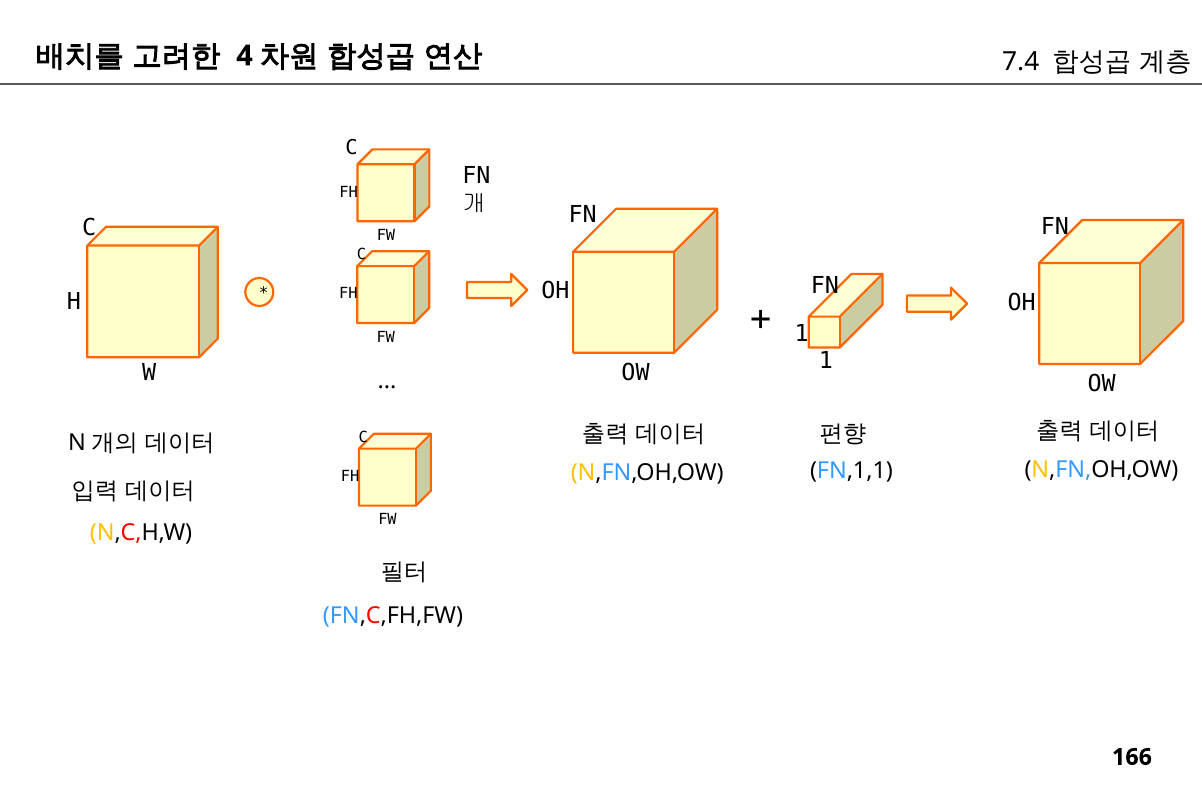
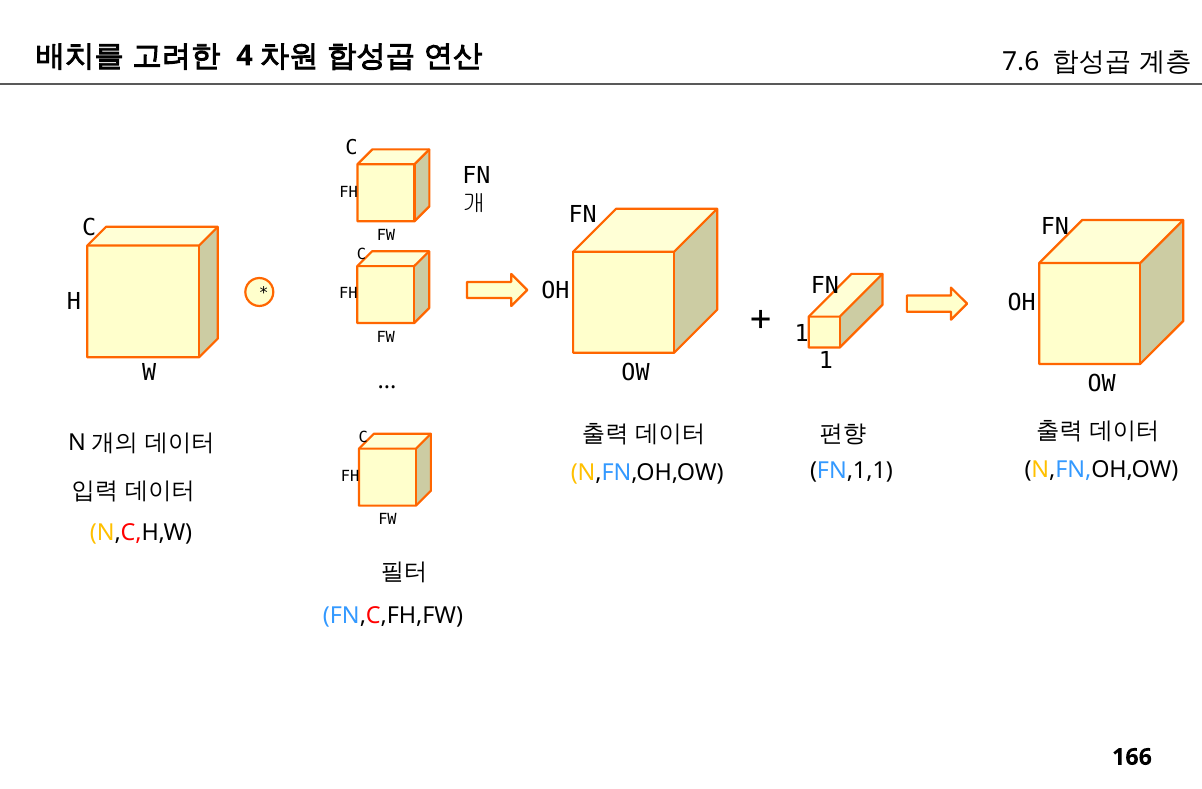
7.4: 7.4 -> 7.6 (1021, 62)
